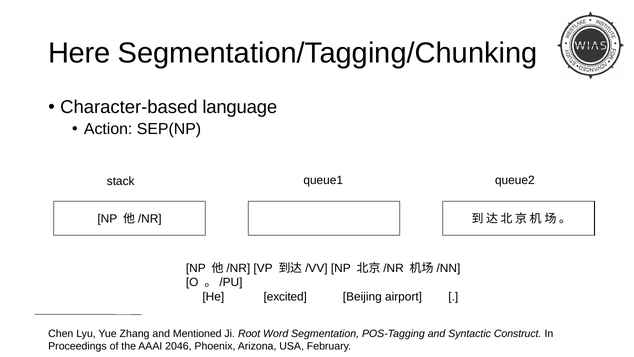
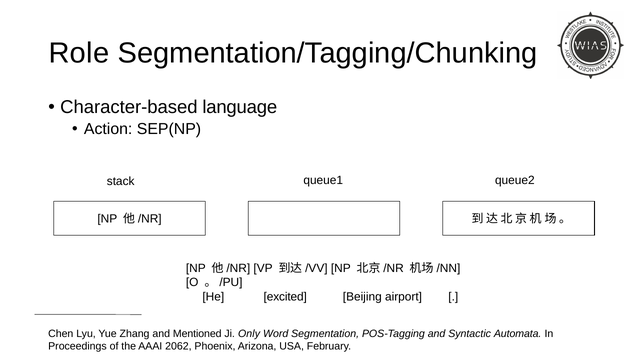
Here: Here -> Role (79, 53)
Root: Root -> Only (249, 333)
Construct: Construct -> Automata (518, 333)
2046: 2046 -> 2062 (178, 346)
